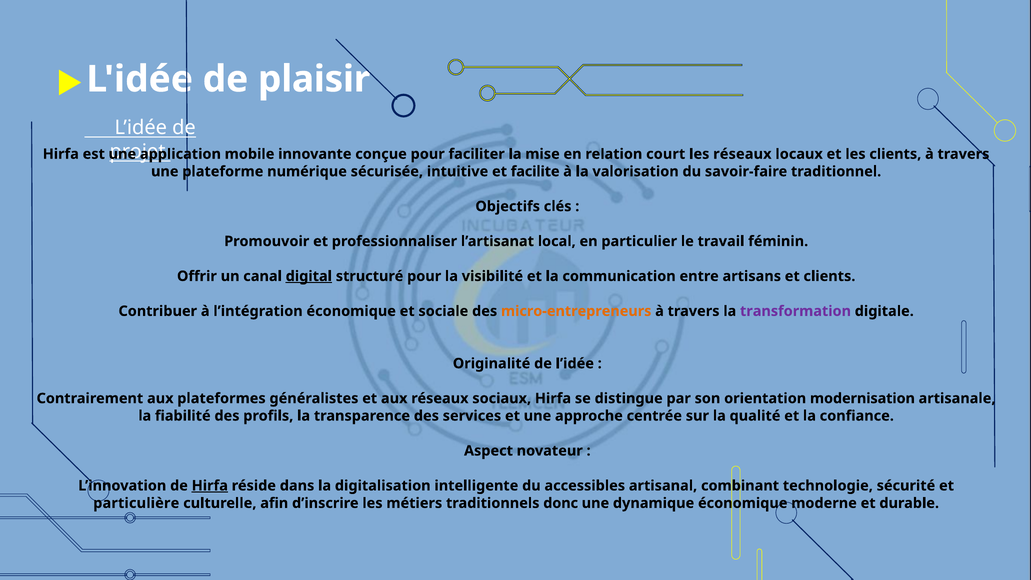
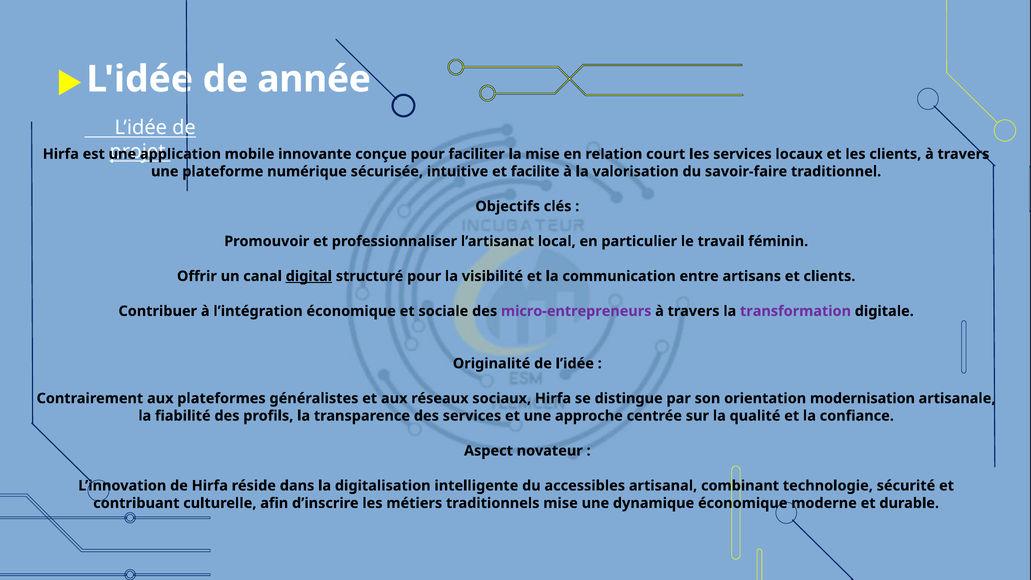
plaisir: plaisir -> année (314, 79)
les réseaux: réseaux -> services (742, 154)
micro-entrepreneurs colour: orange -> purple (576, 311)
Hirfa underline: present -> none (210, 486)
particulière: particulière -> contribuant (136, 503)
traditionnels donc: donc -> mise (561, 503)
